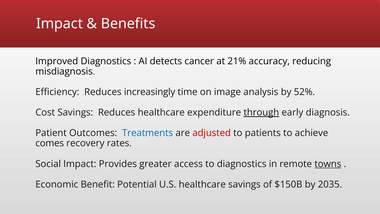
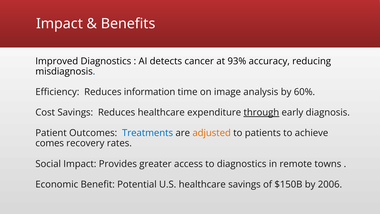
21%: 21% -> 93% (237, 61)
increasingly: increasingly -> information (150, 92)
52%: 52% -> 60% (304, 92)
adjusted colour: red -> orange (212, 133)
towns underline: present -> none (328, 164)
2035: 2035 -> 2006 (330, 184)
